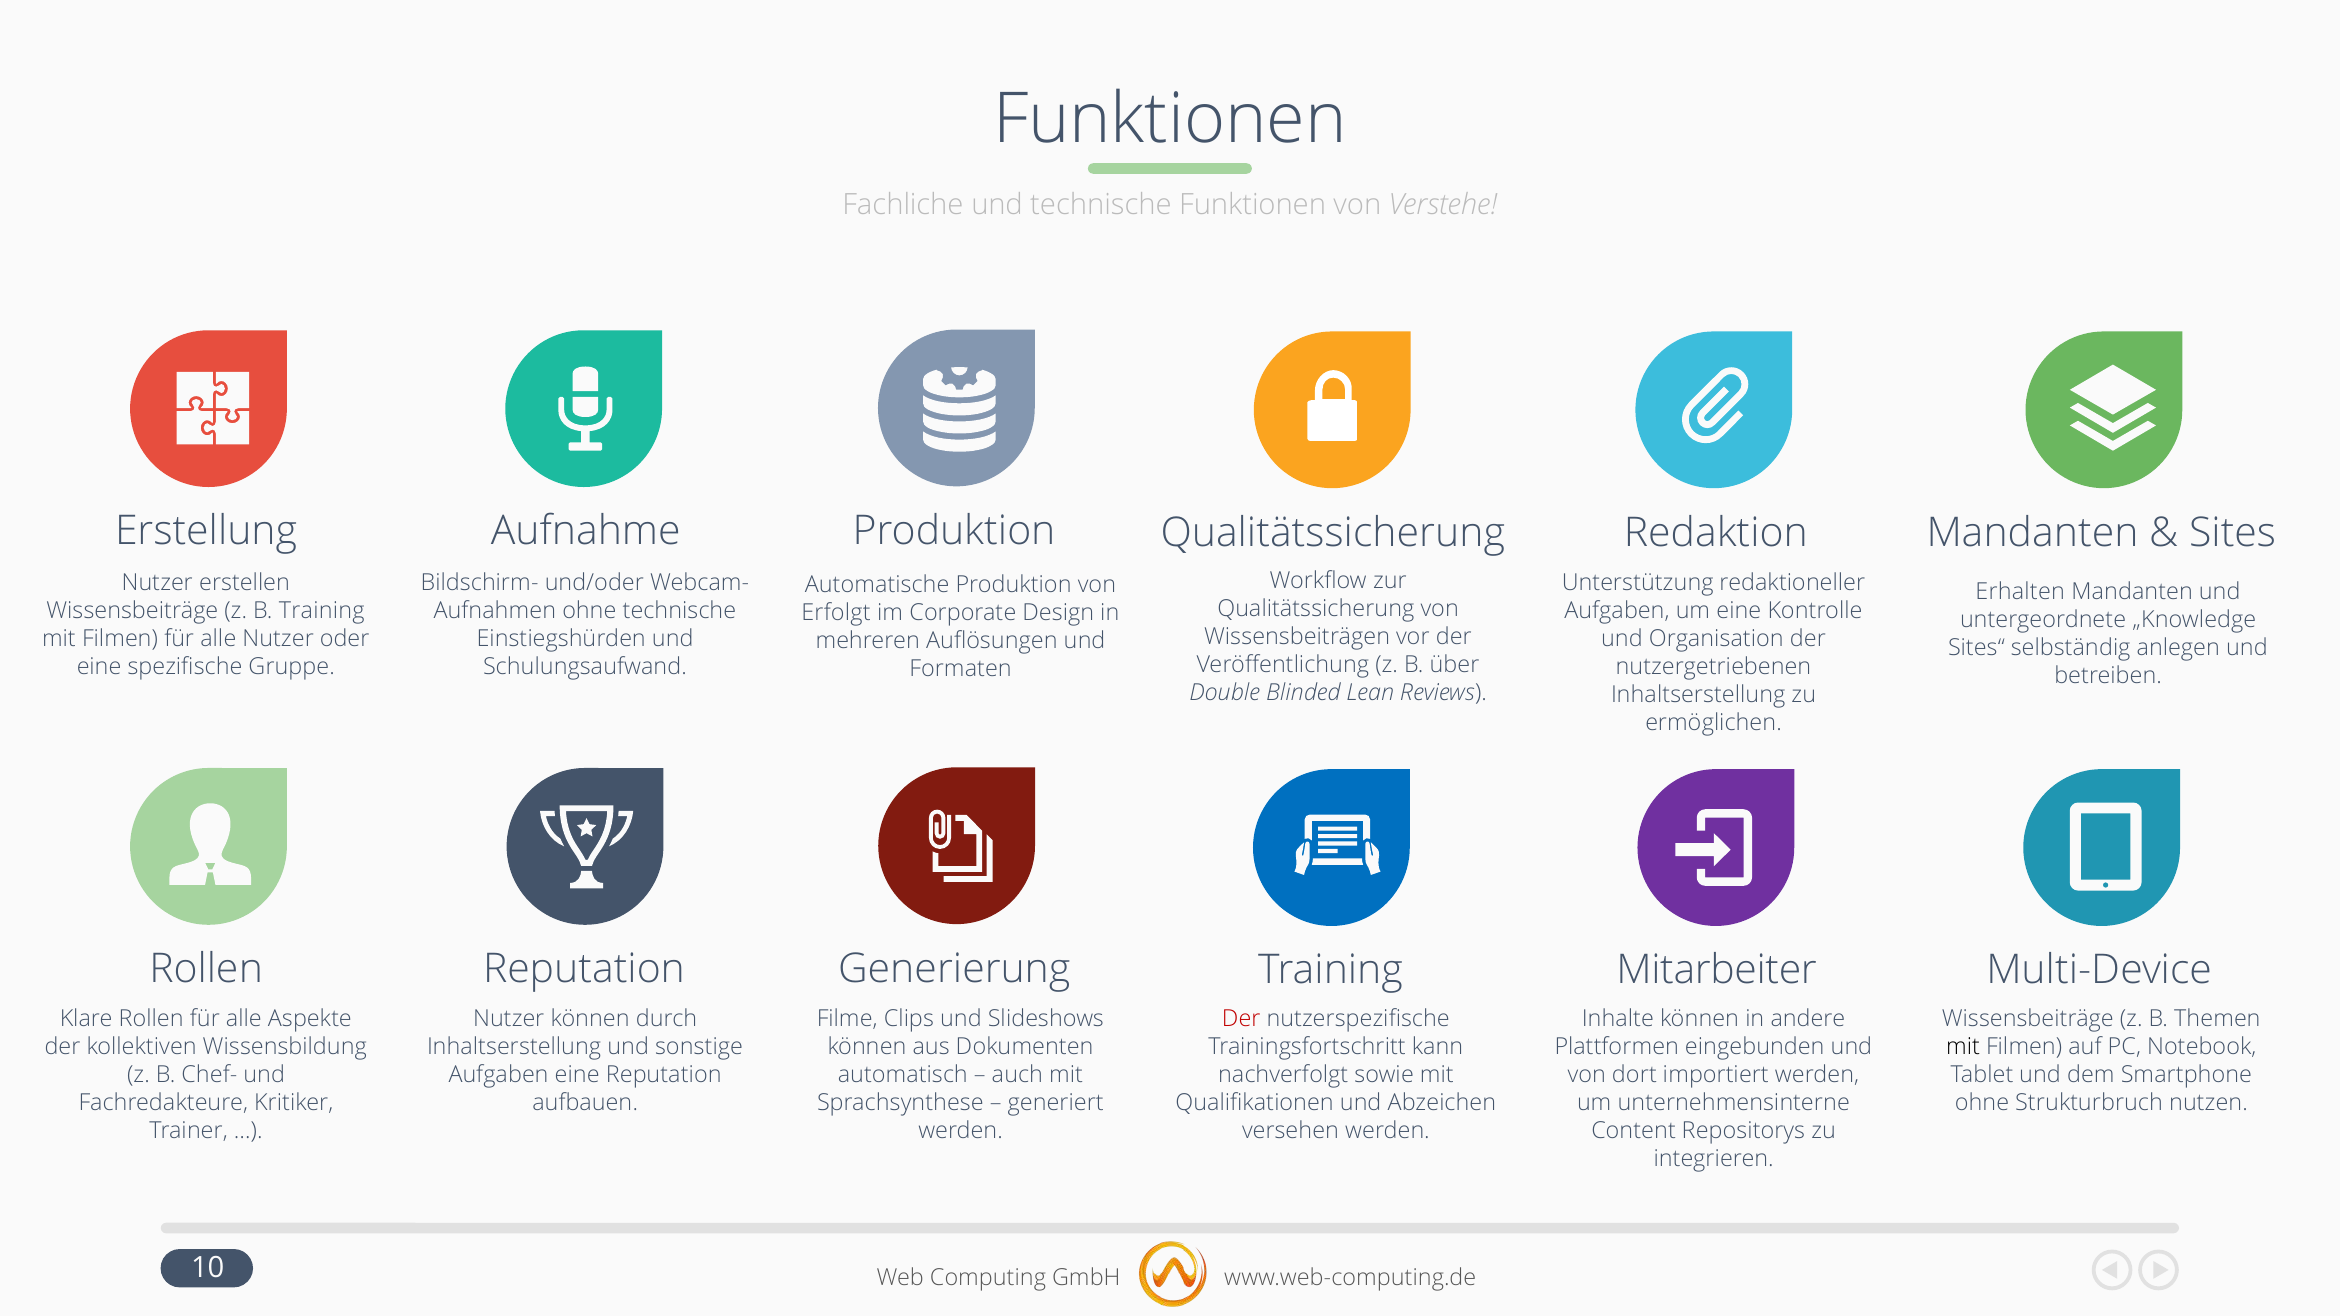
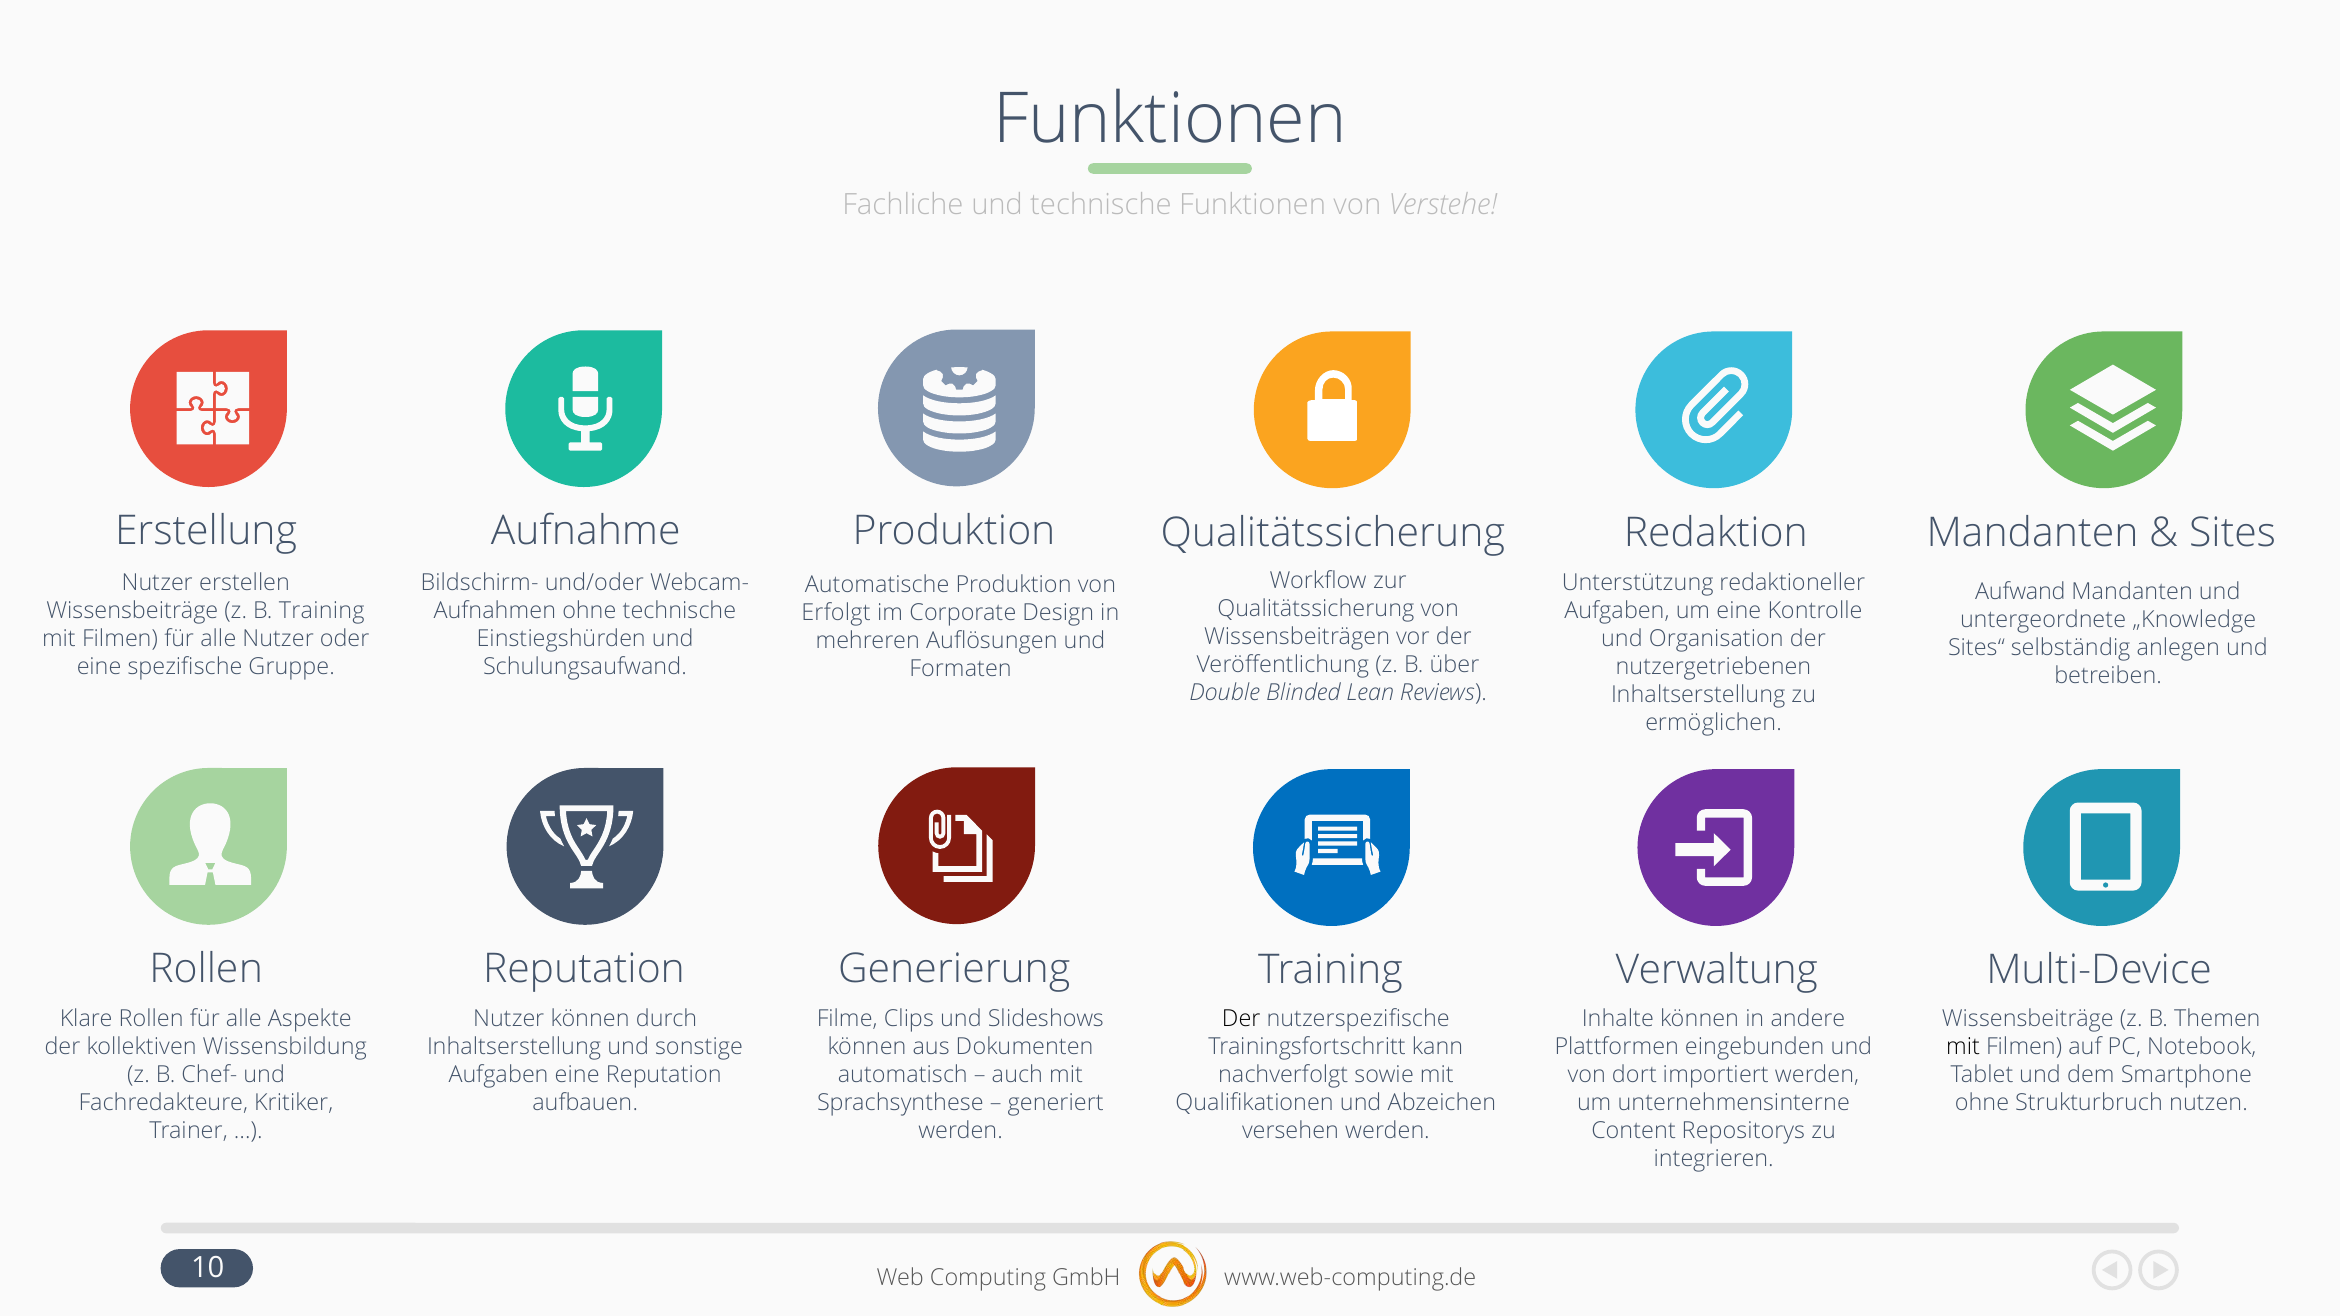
Erhalten: Erhalten -> Aufwand (2020, 592)
Mitarbeiter: Mitarbeiter -> Verwaltung (1717, 971)
Der colour: red -> black (1241, 1019)
